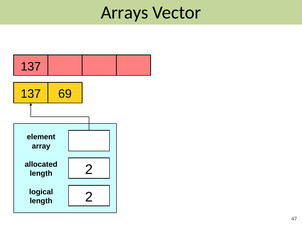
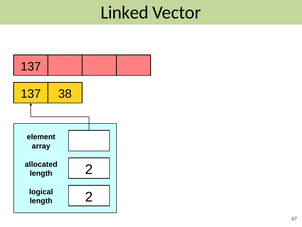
Arrays: Arrays -> Linked (125, 13)
69: 69 -> 38 (65, 94)
